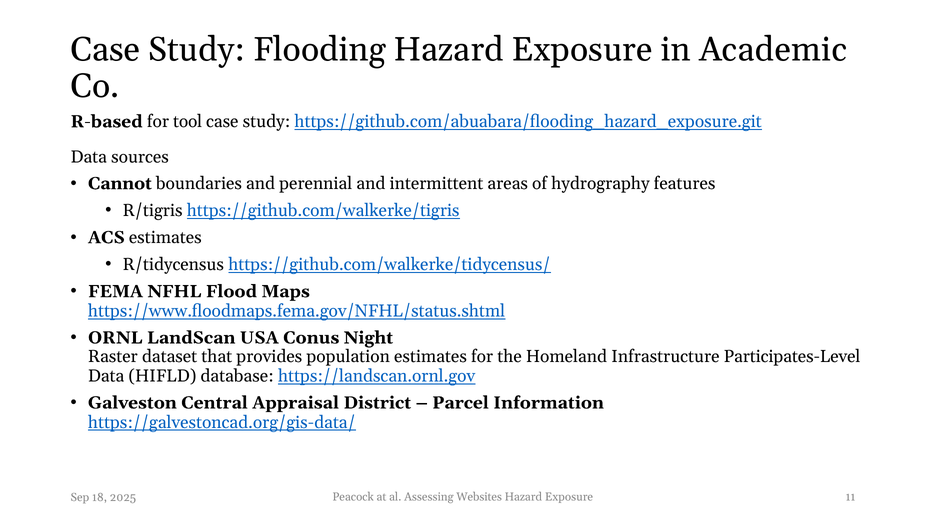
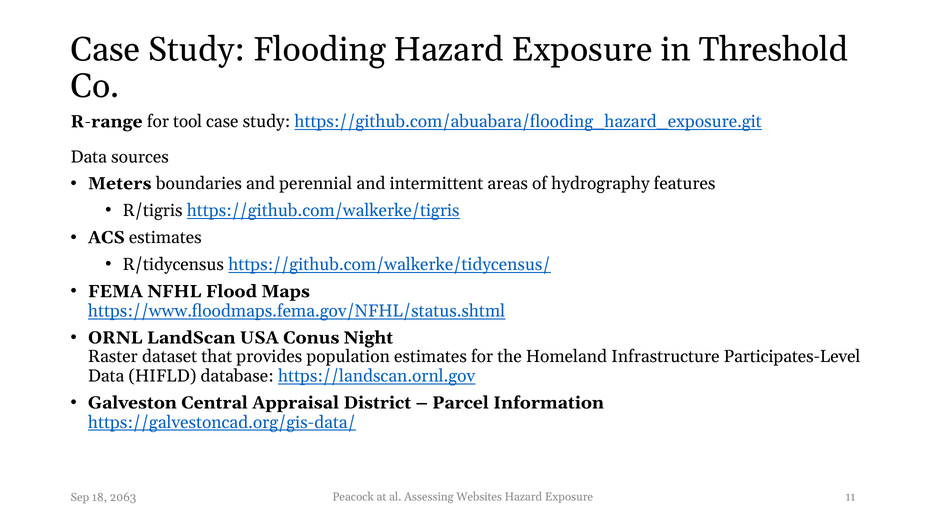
Academic: Academic -> Threshold (773, 49)
R-based: R-based -> R-range (107, 122)
Cannot: Cannot -> Meters (120, 183)
2025: 2025 -> 2063 (123, 497)
